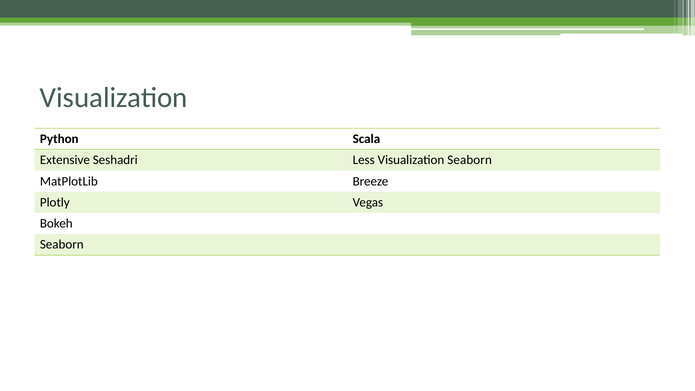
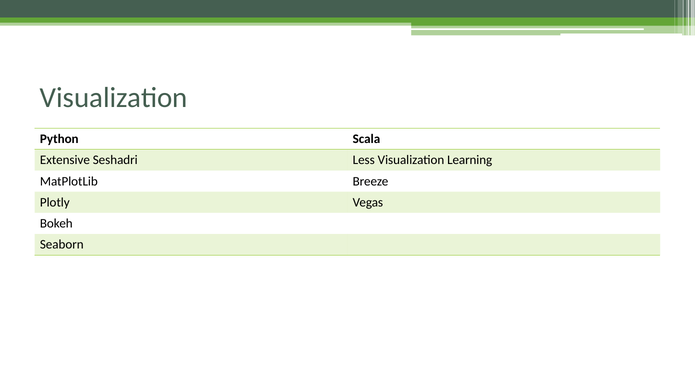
Visualization Seaborn: Seaborn -> Learning (470, 160)
